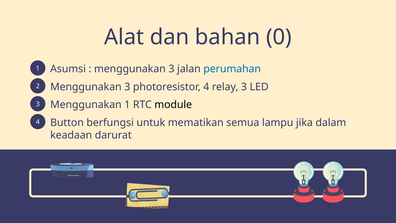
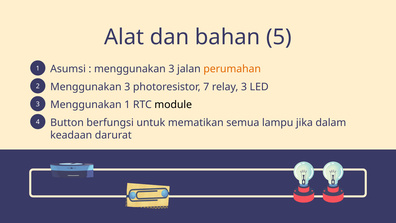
0: 0 -> 5 (279, 37)
perumahan colour: blue -> orange (232, 69)
photoresistor 4: 4 -> 7 (206, 87)
